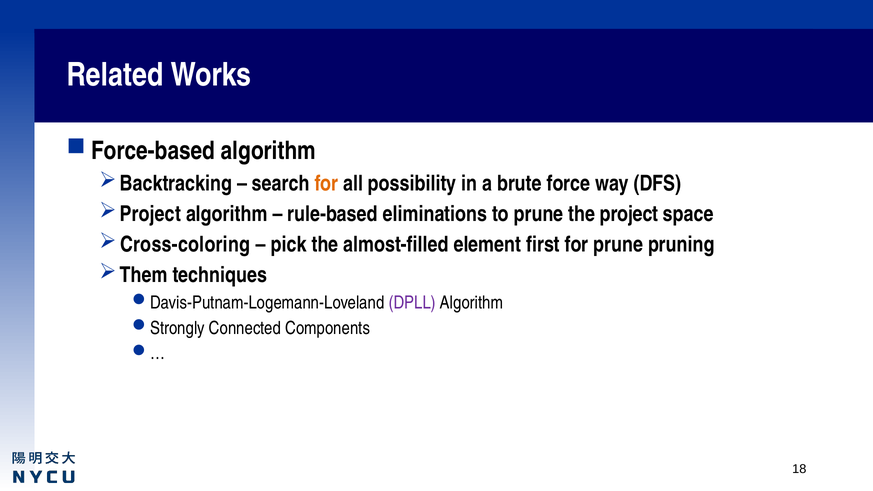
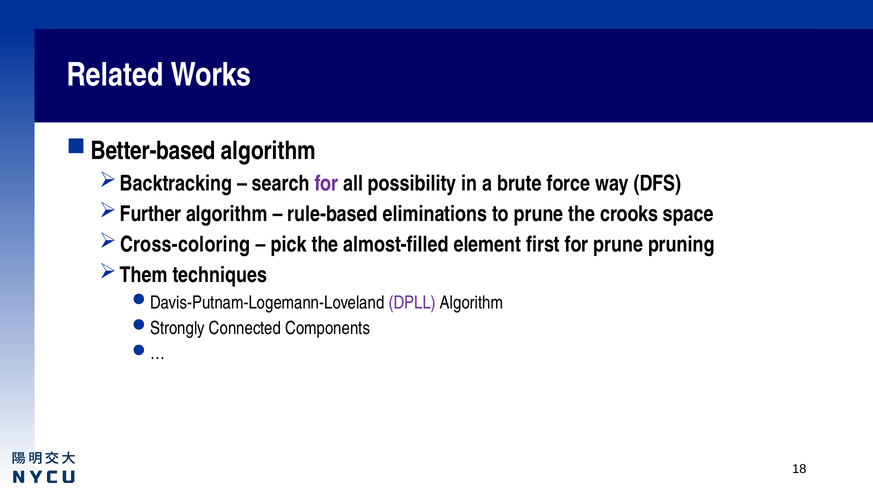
Force-based: Force-based -> Better-based (153, 151)
for colour: orange -> purple (326, 184)
Project: Project -> Further (151, 214)
the project: project -> crooks (629, 214)
